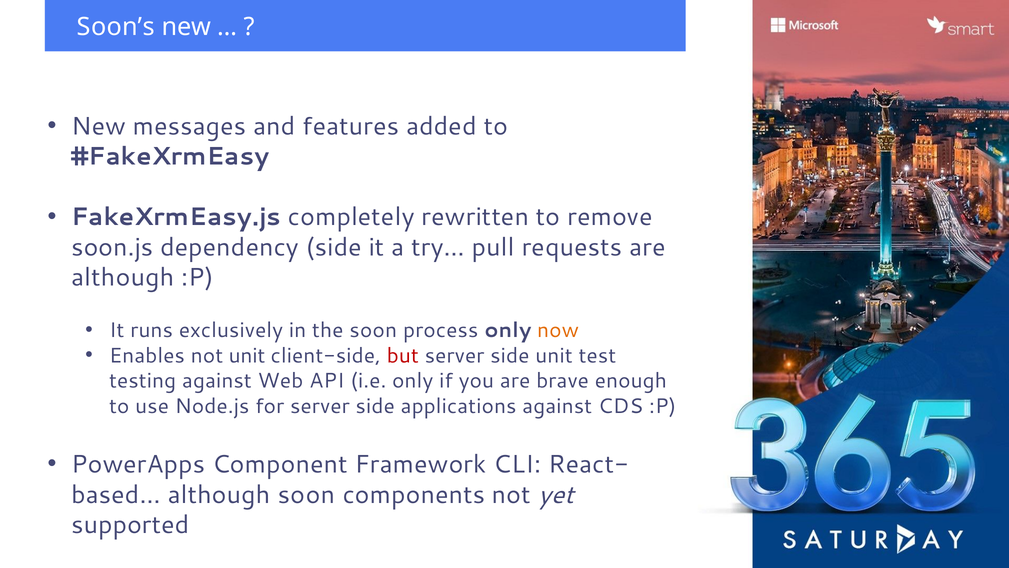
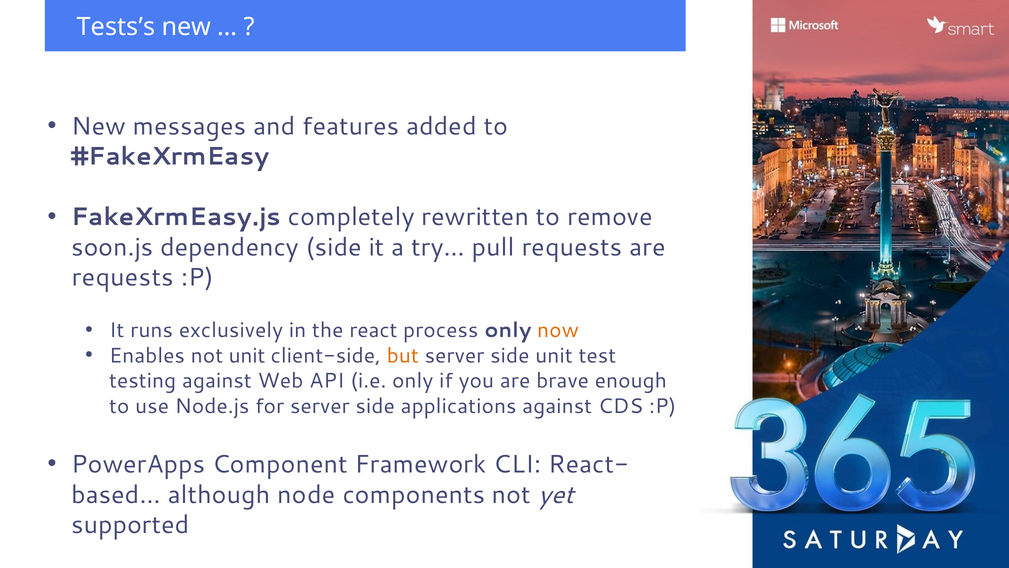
Soon’s: Soon’s -> Tests’s (116, 27)
although: although -> requests (123, 277)
the soon: soon -> react (373, 330)
but colour: red -> orange (403, 355)
although soon: soon -> node (306, 494)
